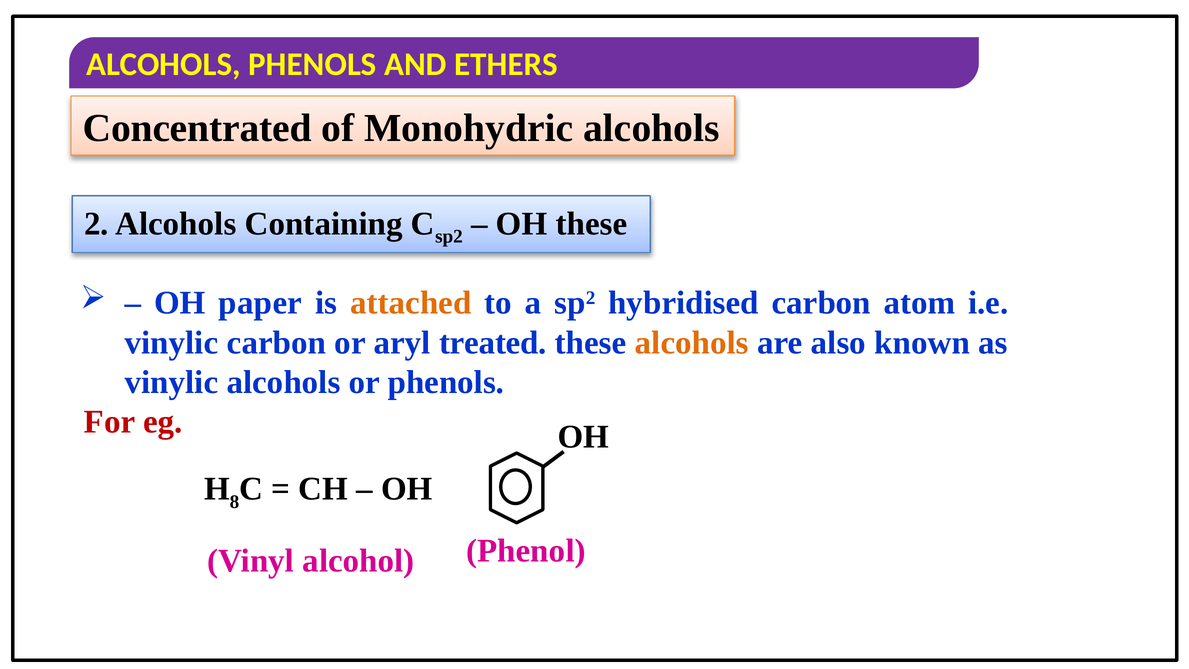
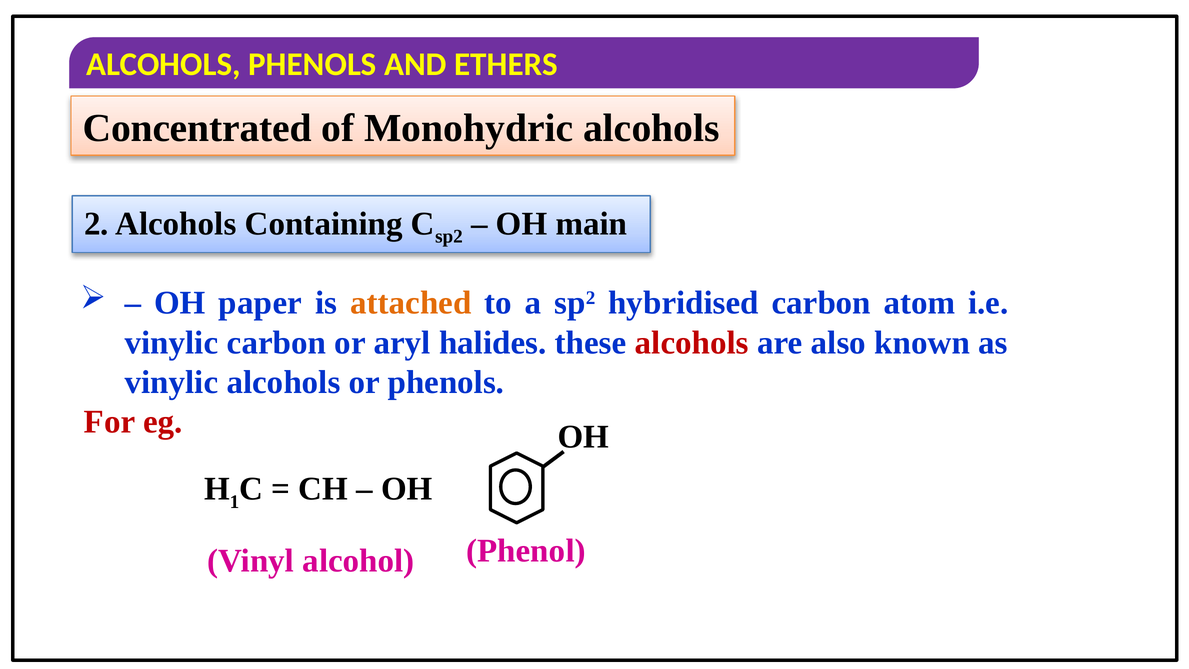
OH these: these -> main (591, 224)
treated: treated -> halides (493, 343)
alcohols colour: orange -> red (692, 343)
8: 8 -> 1 (235, 502)
